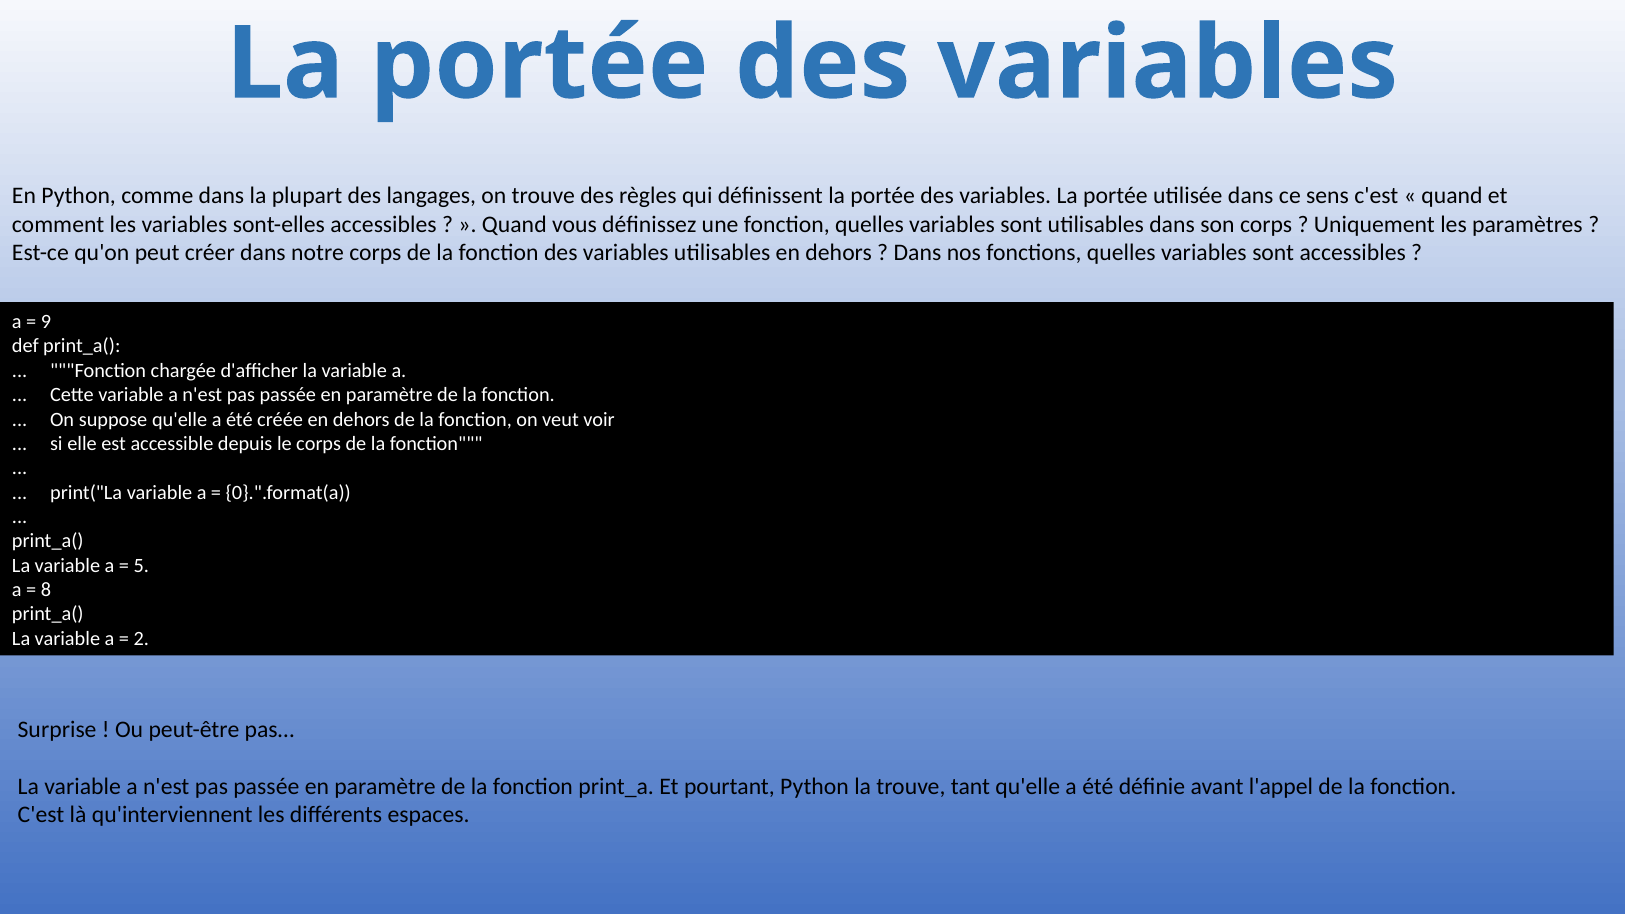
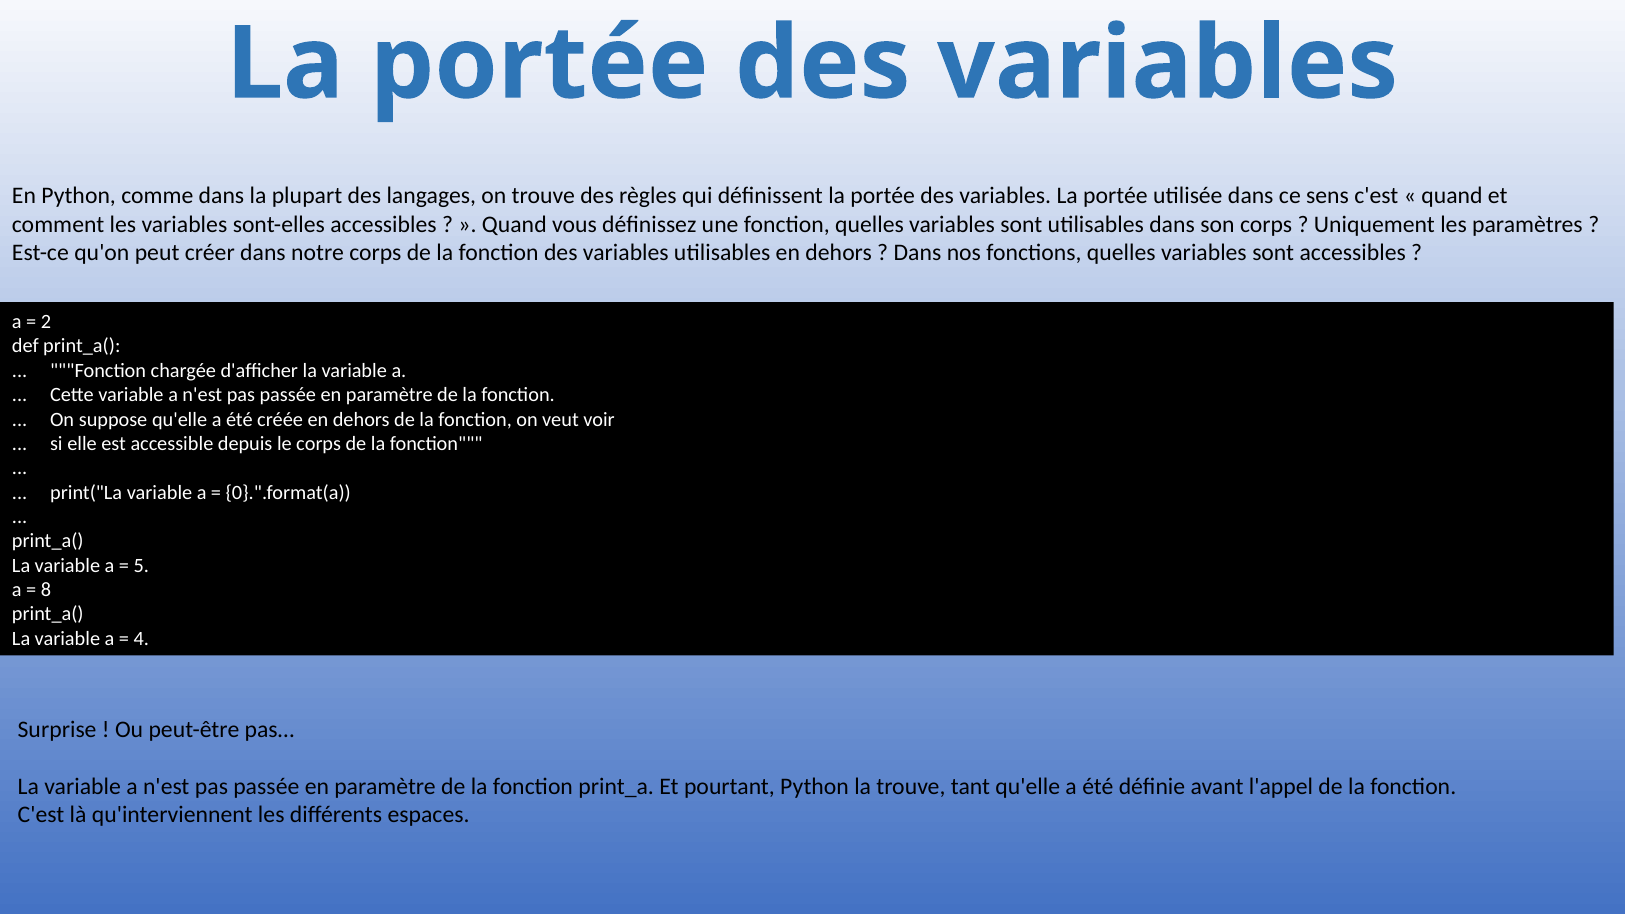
9: 9 -> 2 (46, 322)
2: 2 -> 4 (141, 639)
